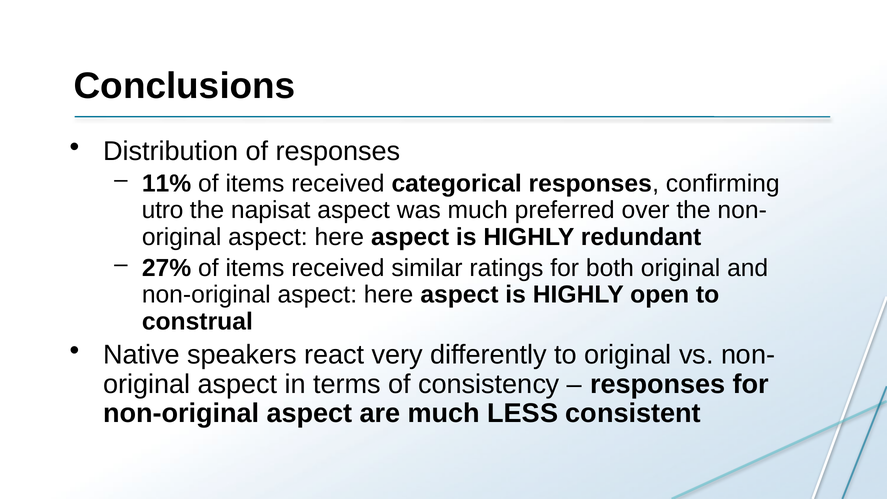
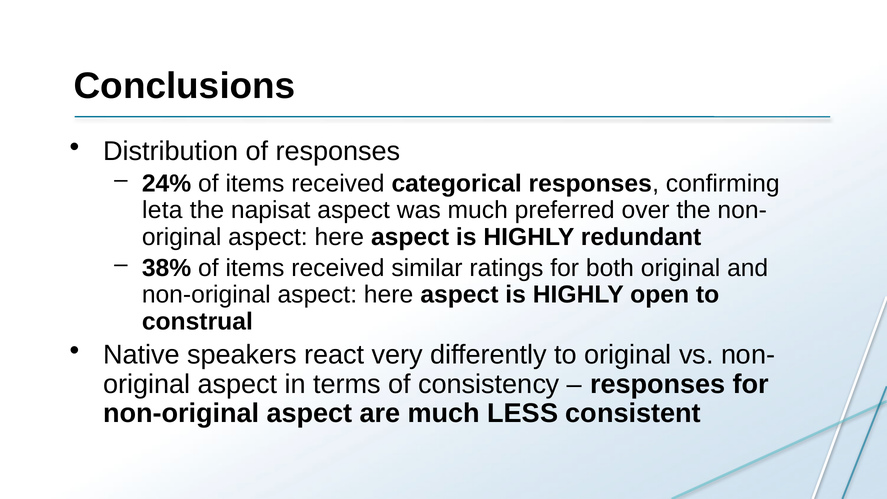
11%: 11% -> 24% (167, 184)
utro: utro -> leta (162, 210)
27%: 27% -> 38% (167, 268)
